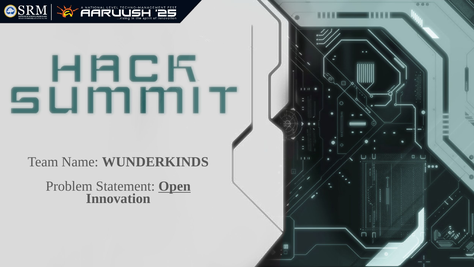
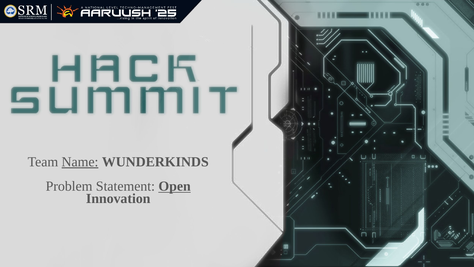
Name underline: none -> present (80, 162)
